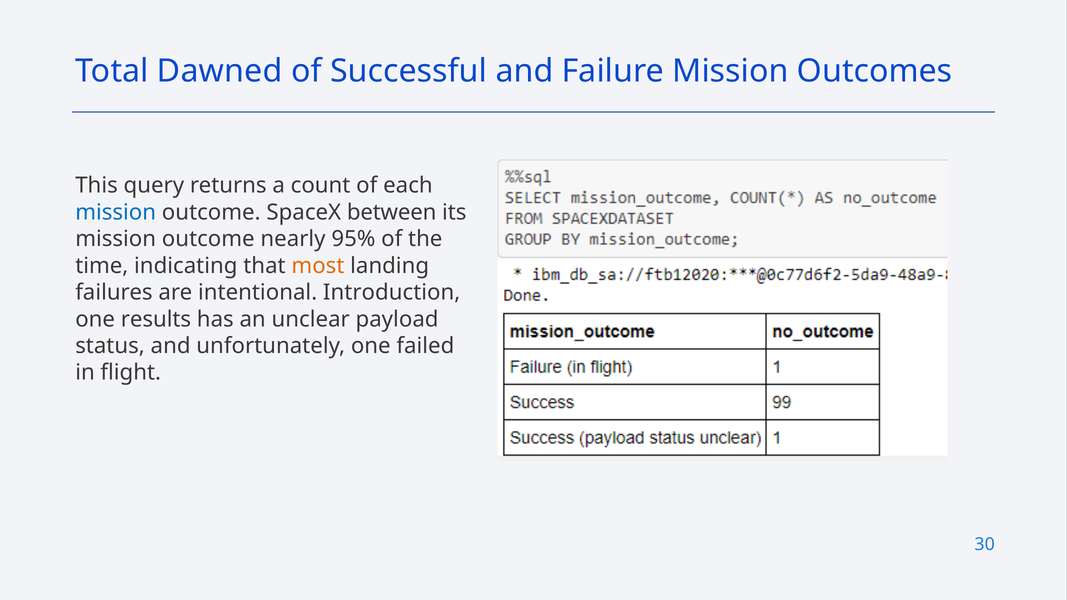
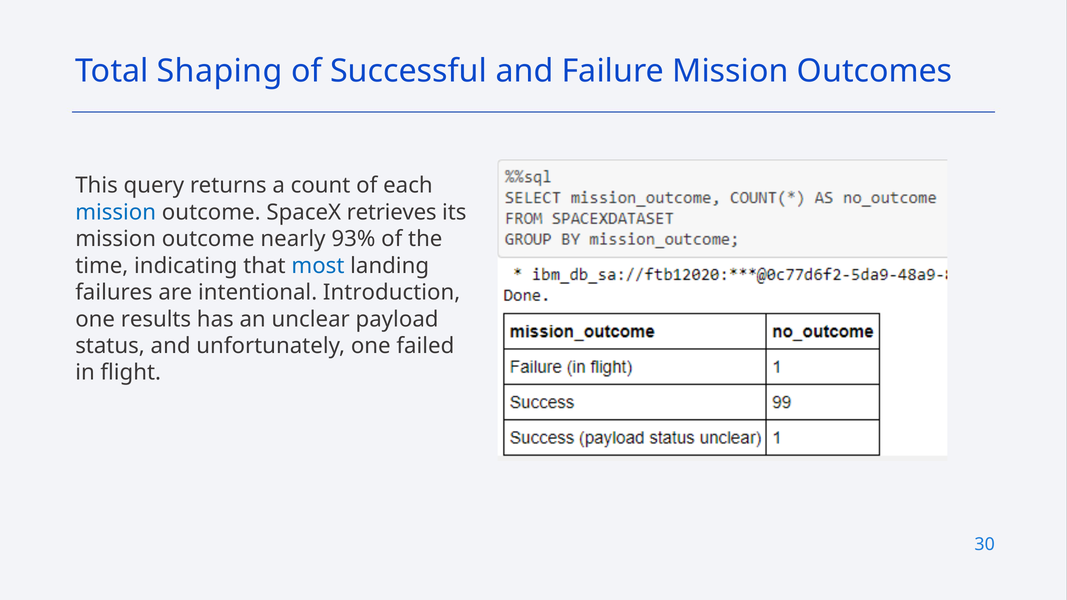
Dawned: Dawned -> Shaping (220, 71)
between: between -> retrieves (392, 212)
95%: 95% -> 93% (353, 239)
most colour: orange -> blue (318, 266)
